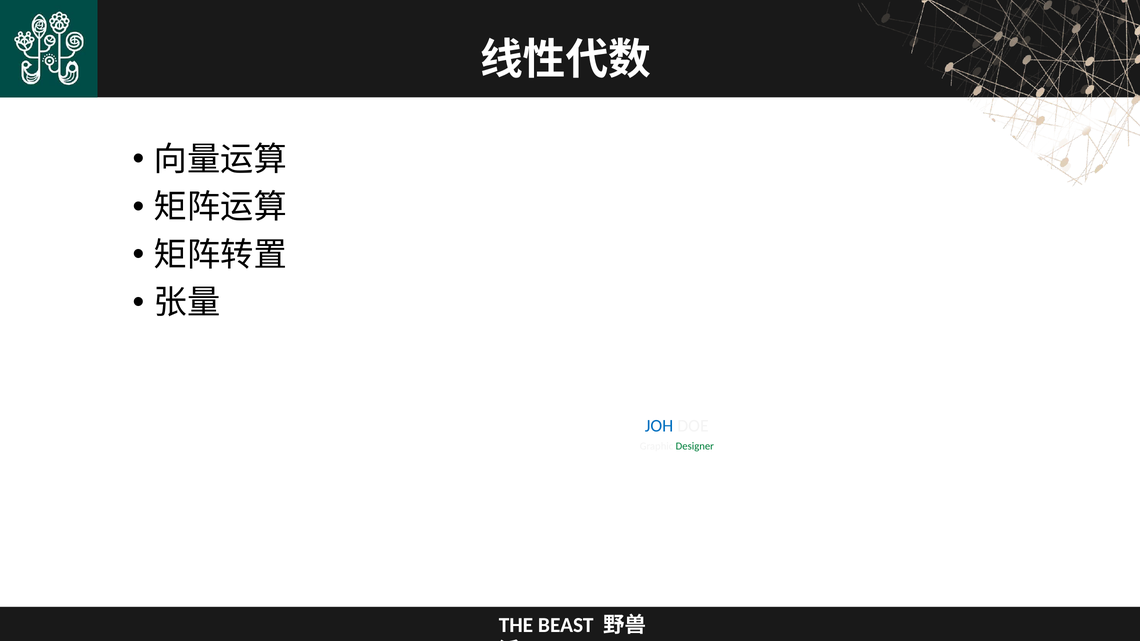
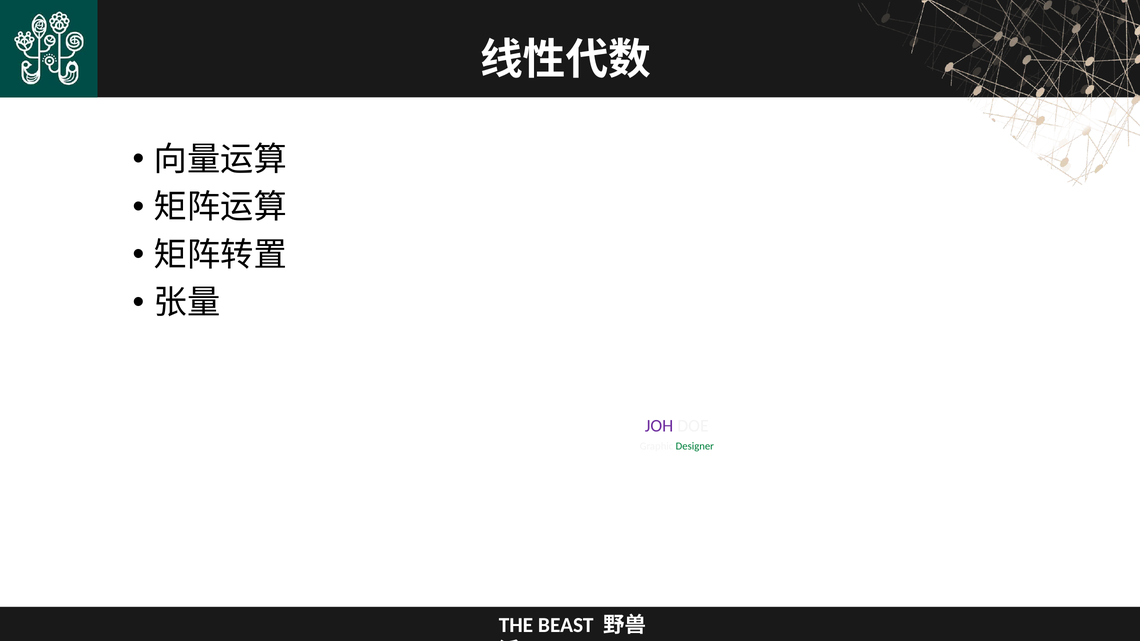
JOH colour: blue -> purple (659, 426)
